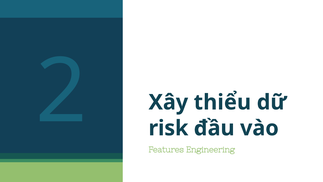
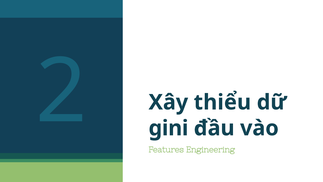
risk: risk -> gini (168, 128)
